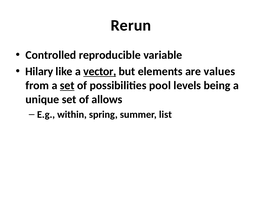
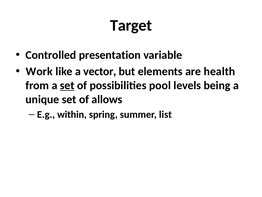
Rerun: Rerun -> Target (131, 25)
reproducible: reproducible -> presentation (110, 55)
Hilary: Hilary -> Work (39, 71)
vector underline: present -> none (100, 71)
values: values -> health (219, 71)
